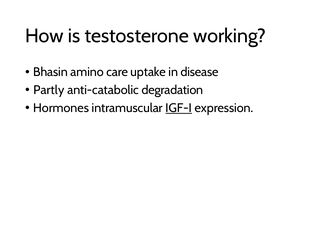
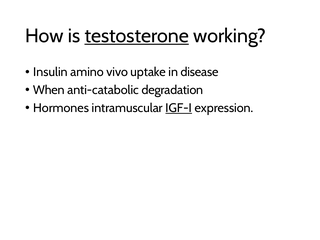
testosterone underline: none -> present (137, 36)
Bhasin: Bhasin -> Insulin (50, 72)
care: care -> vivo (117, 72)
Partly: Partly -> When (49, 90)
